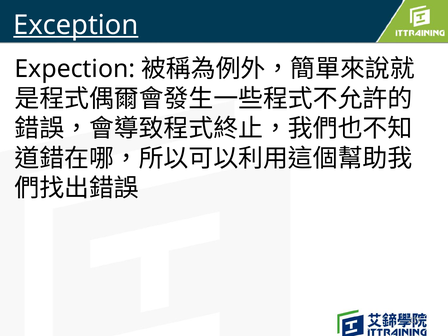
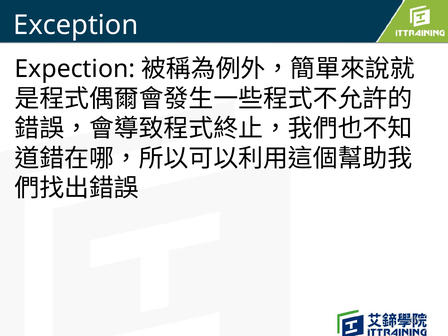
Exception underline: present -> none (76, 25)
